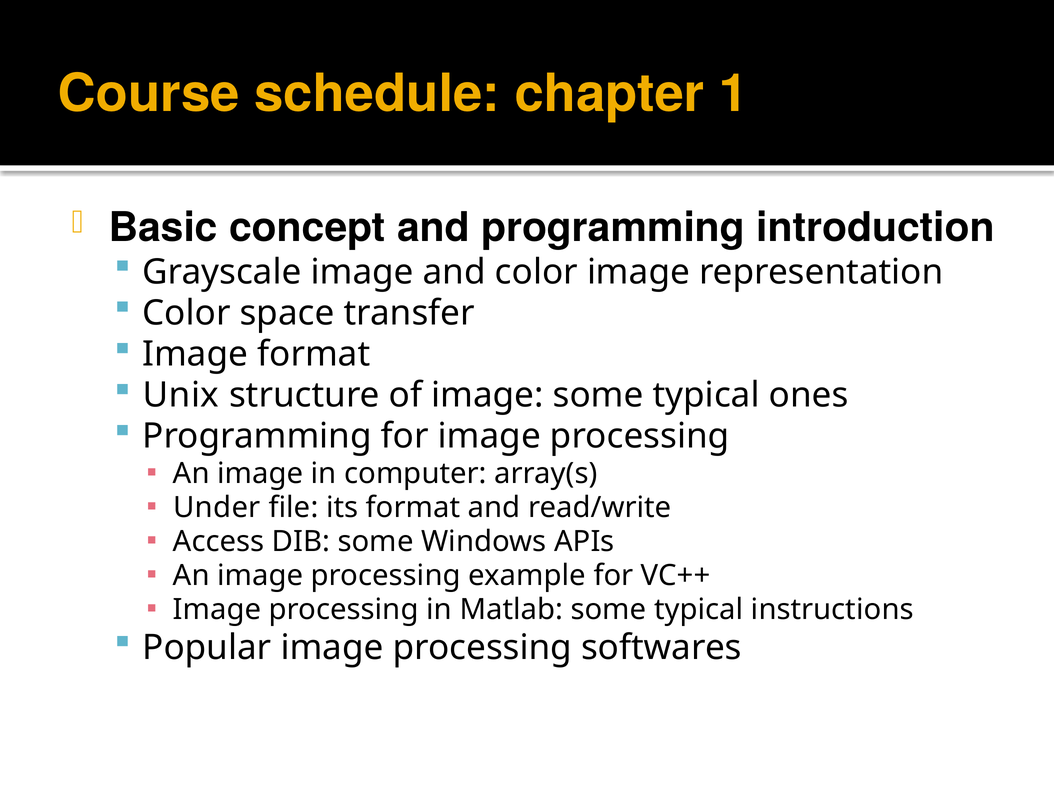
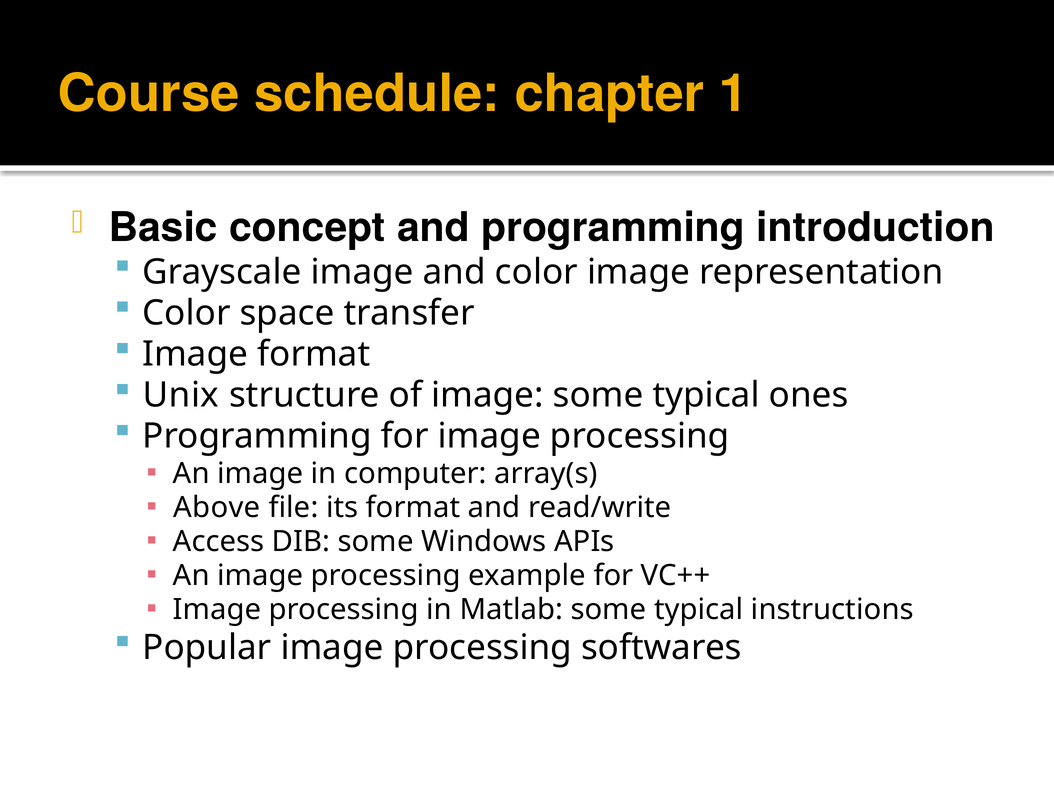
Under: Under -> Above (217, 507)
